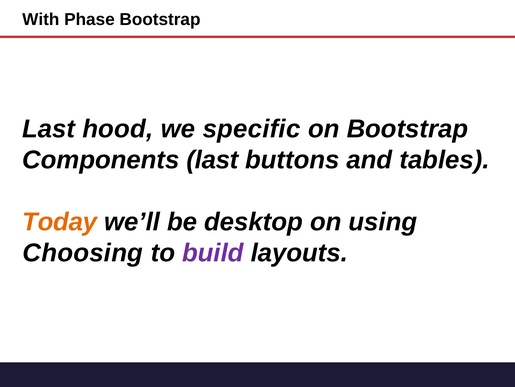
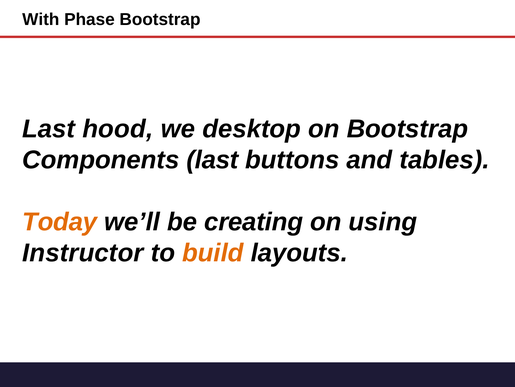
specific: specific -> desktop (252, 129)
desktop: desktop -> creating (254, 222)
Choosing: Choosing -> Instructor (83, 252)
build colour: purple -> orange (213, 252)
